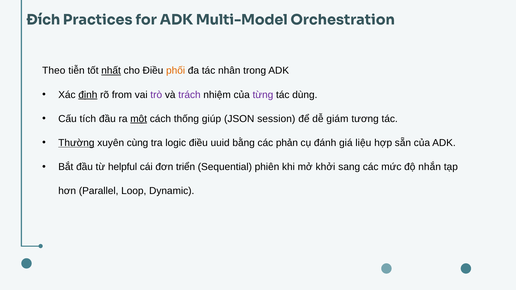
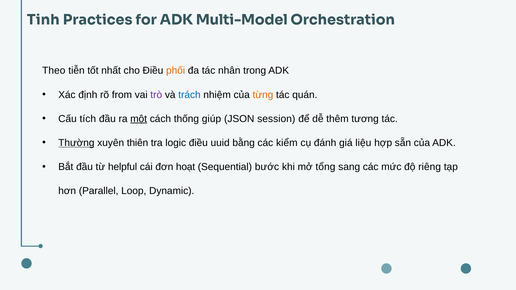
Đích: Đích -> Tinh (43, 20)
nhất underline: present -> none (111, 71)
định underline: present -> none (88, 95)
trách colour: purple -> blue (189, 95)
từng colour: purple -> orange (263, 95)
dùng: dùng -> quán (305, 95)
giám: giám -> thêm (337, 119)
cùng: cùng -> thiên (138, 143)
phản: phản -> kiểm (287, 143)
triển: triển -> hoạt (186, 167)
phiên: phiên -> bước (267, 167)
khởi: khởi -> tổng (325, 167)
nhắn: nhắn -> riêng (430, 167)
